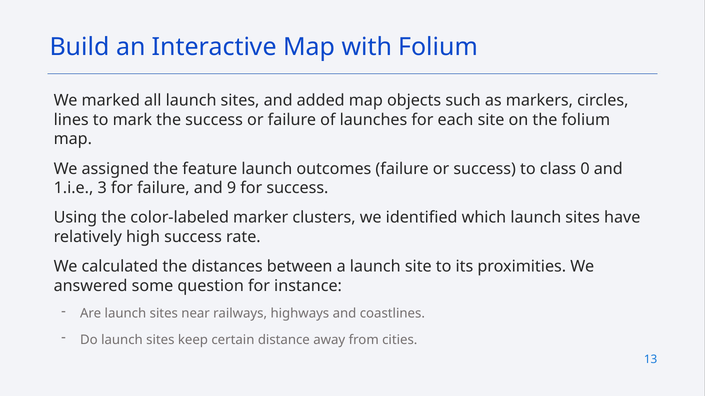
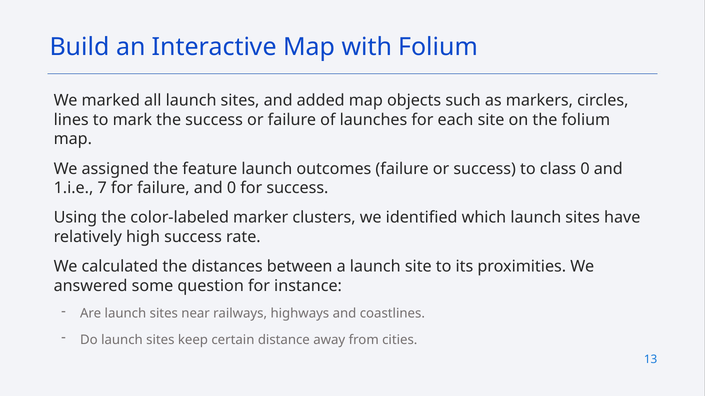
3: 3 -> 7 (102, 188)
and 9: 9 -> 0 (232, 188)
